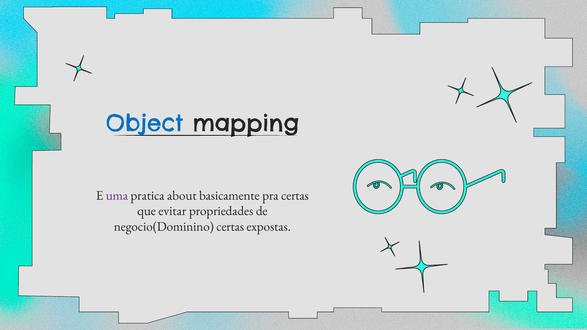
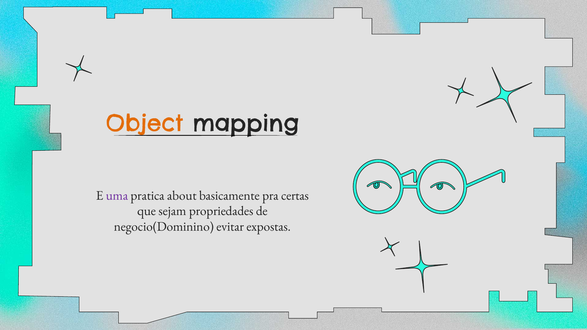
Object colour: blue -> orange (145, 124)
evitar: evitar -> sejam (172, 211)
negocio(Dominino certas: certas -> evitar (230, 227)
